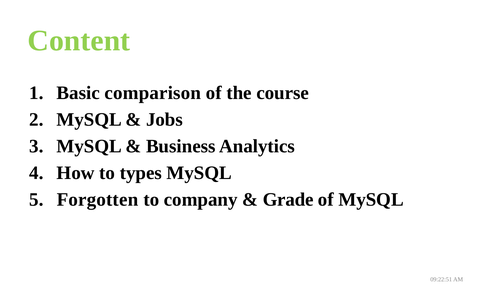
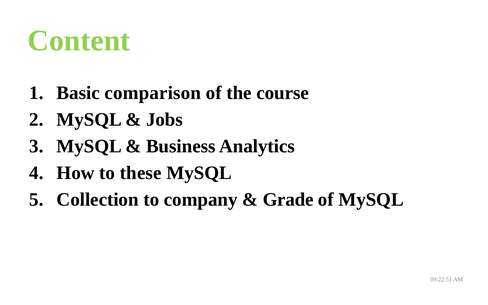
types: types -> these (141, 173)
Forgotten: Forgotten -> Collection (98, 199)
